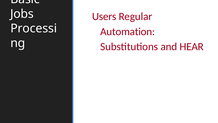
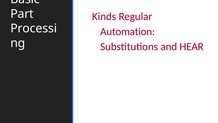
Jobs: Jobs -> Part (22, 14)
Users: Users -> Kinds (104, 16)
